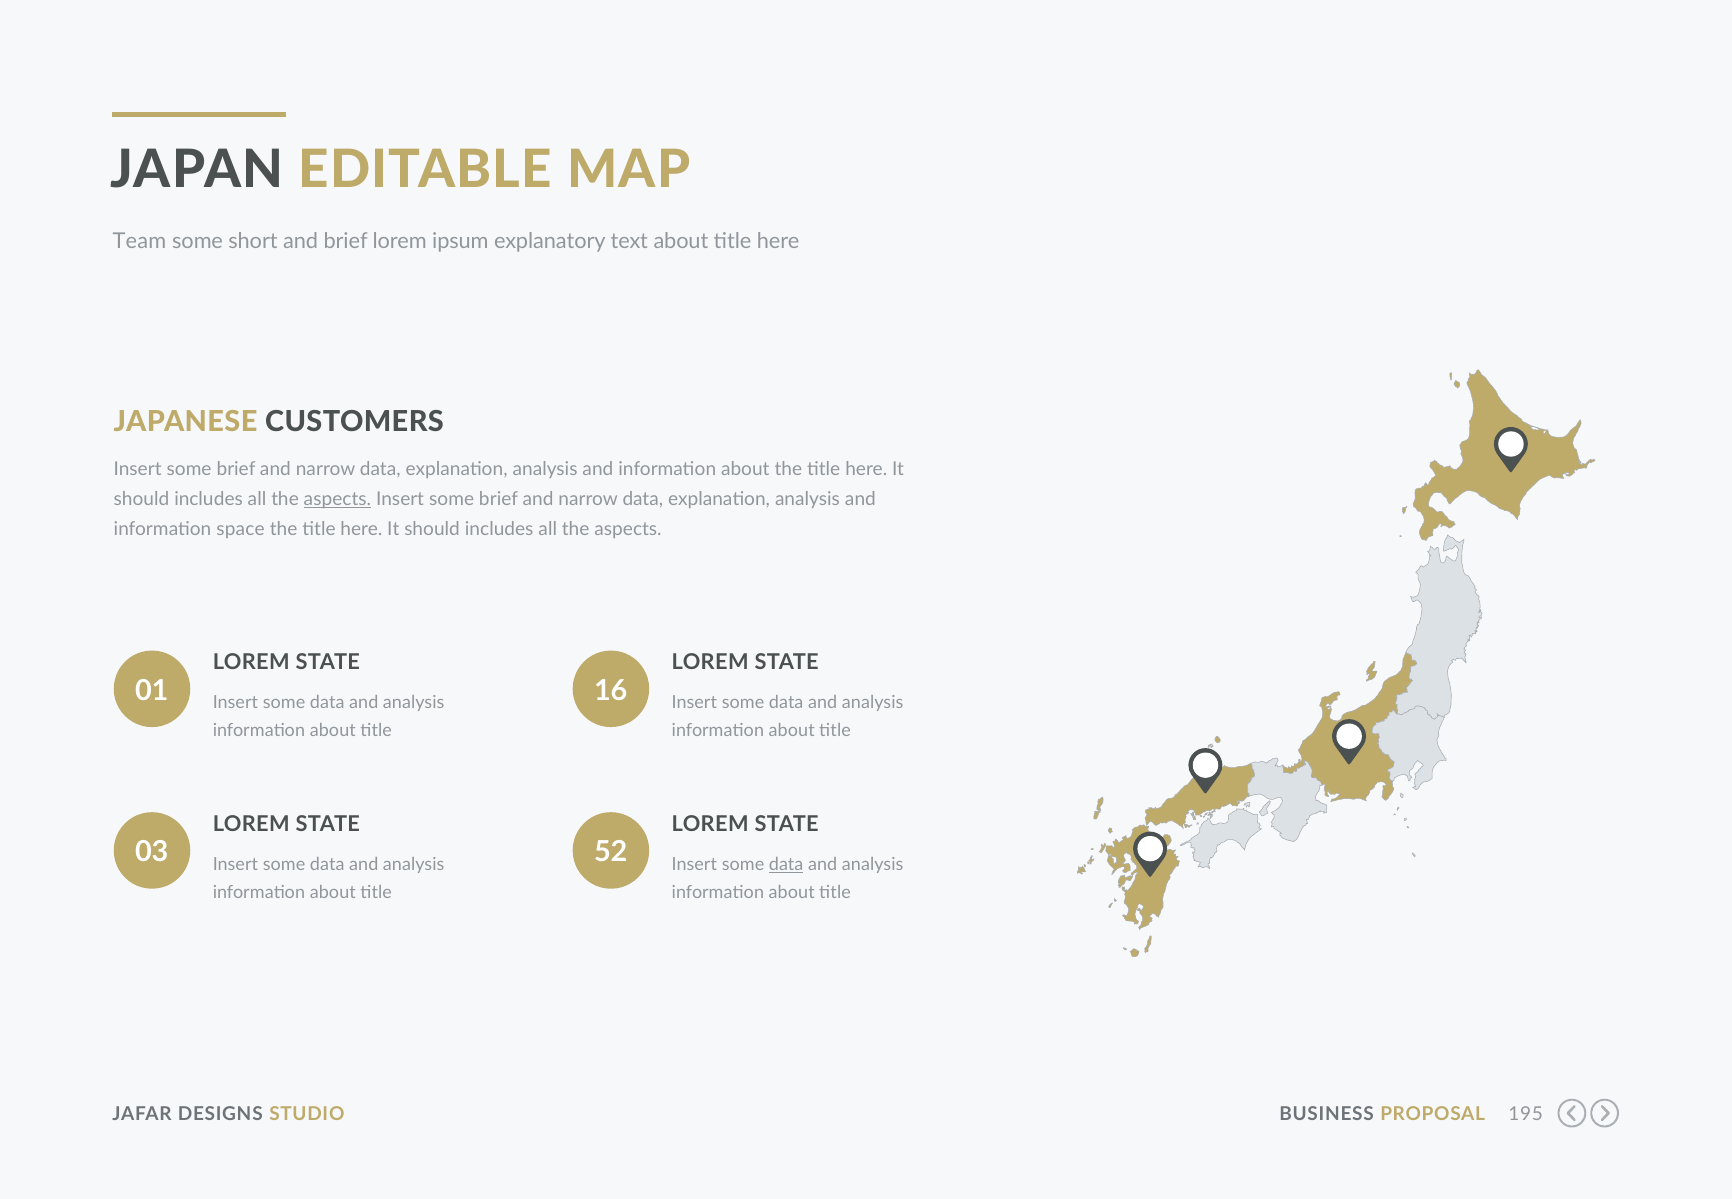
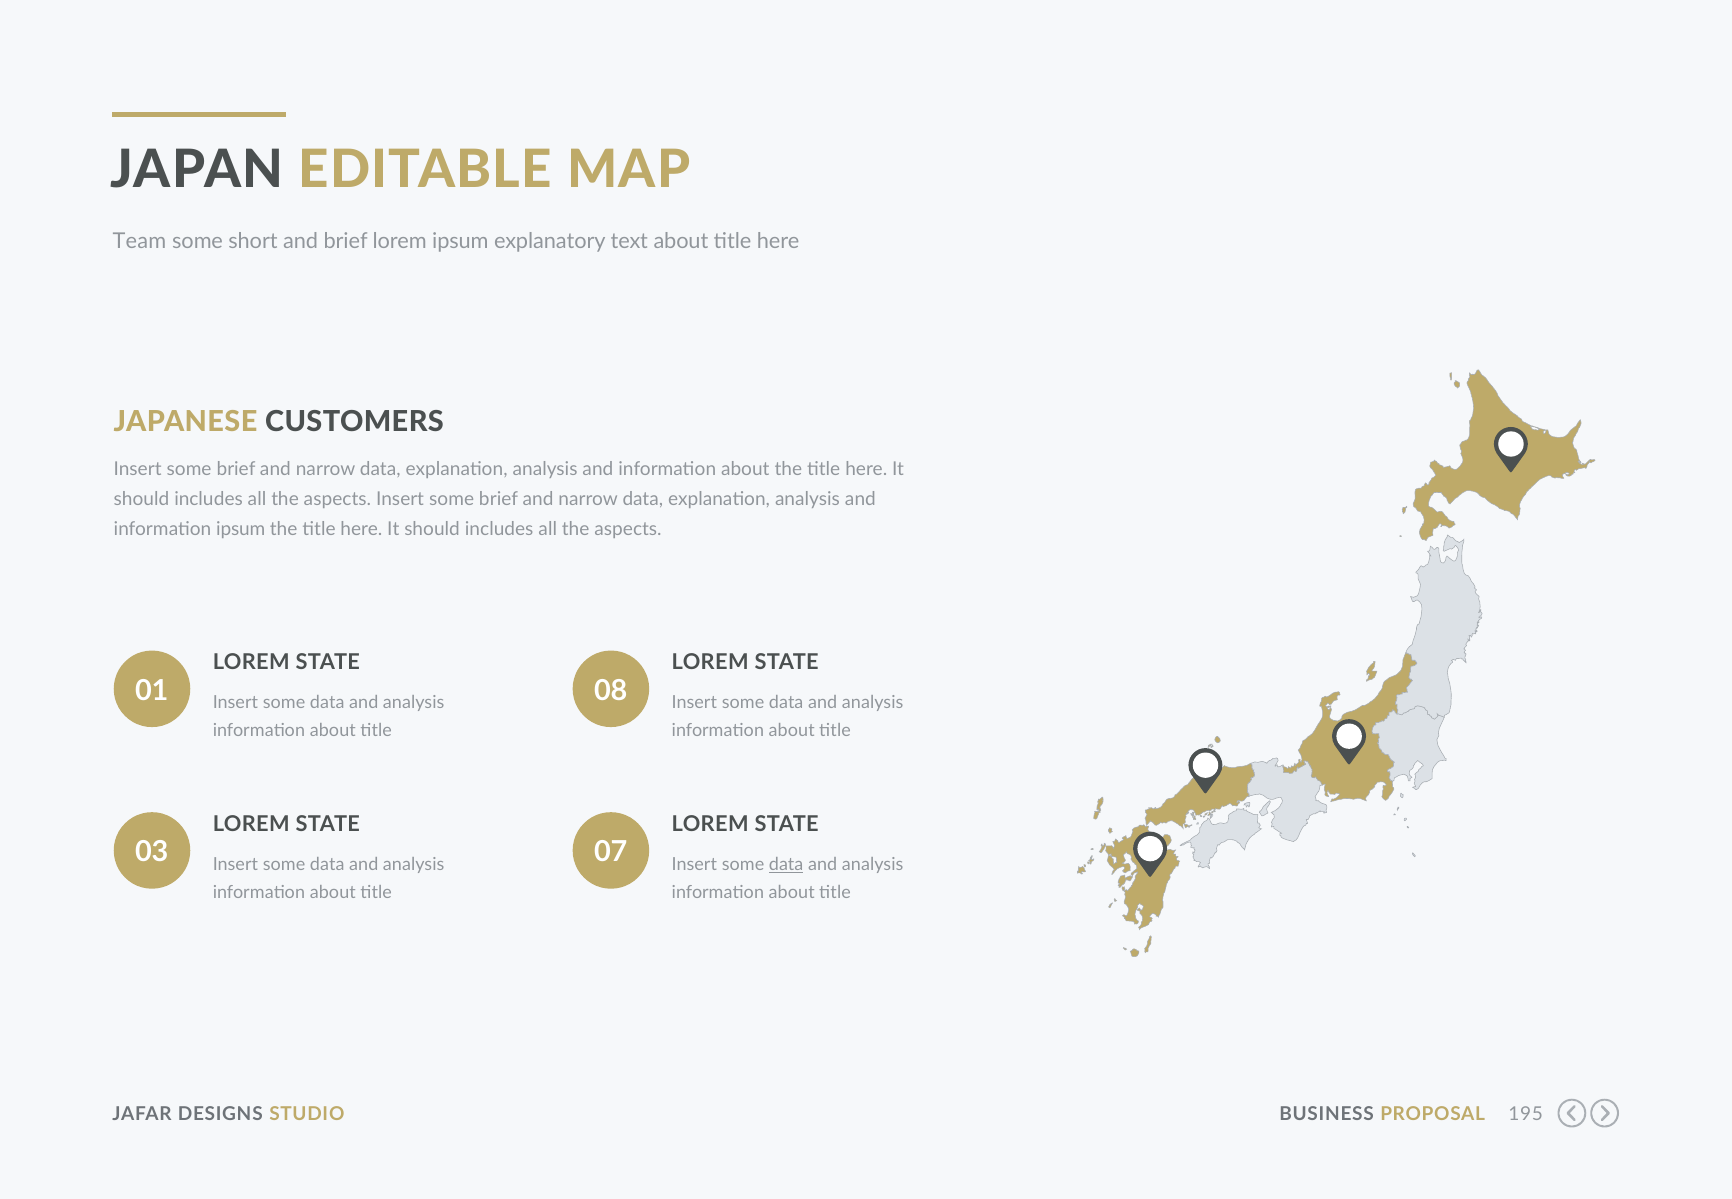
aspects underline: present -> none (337, 499)
information space: space -> ipsum (241, 529)
16: 16 -> 08 (611, 691)
52: 52 -> 07 (611, 852)
